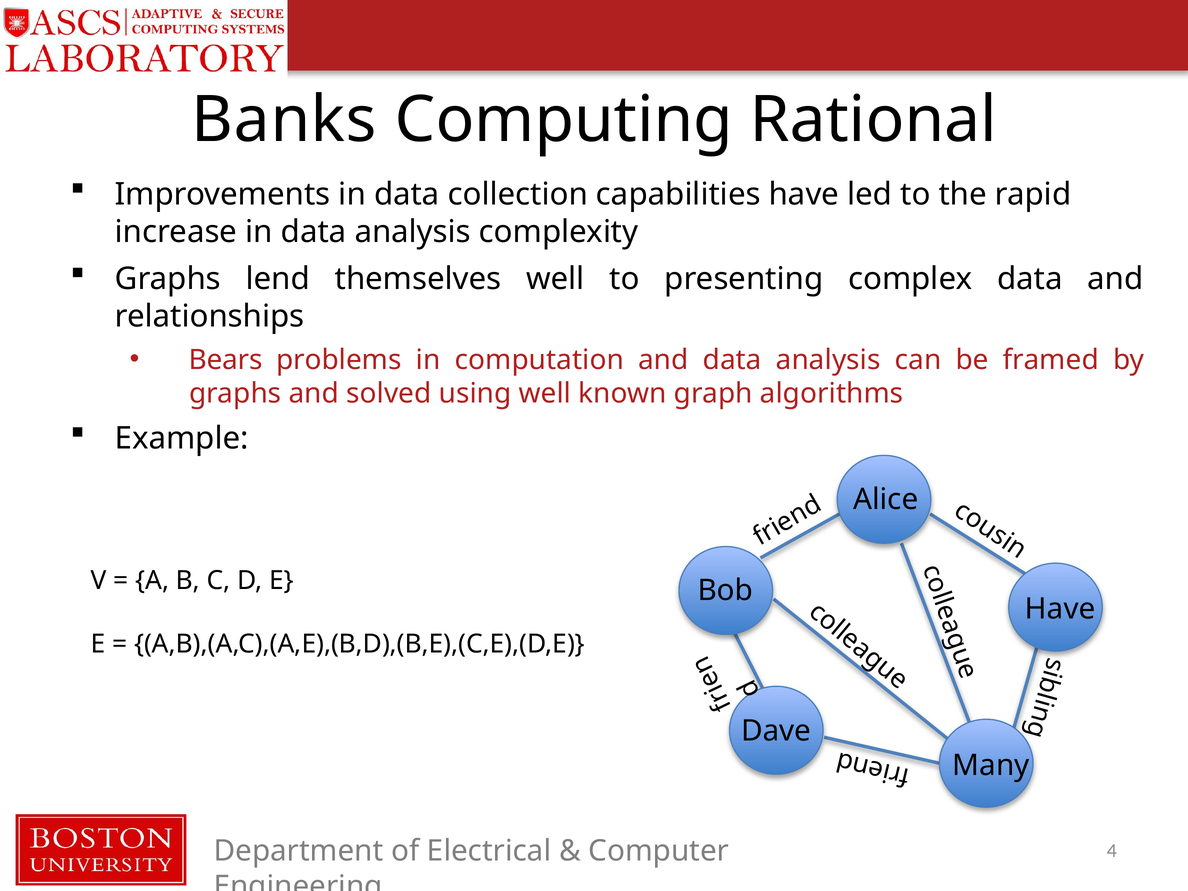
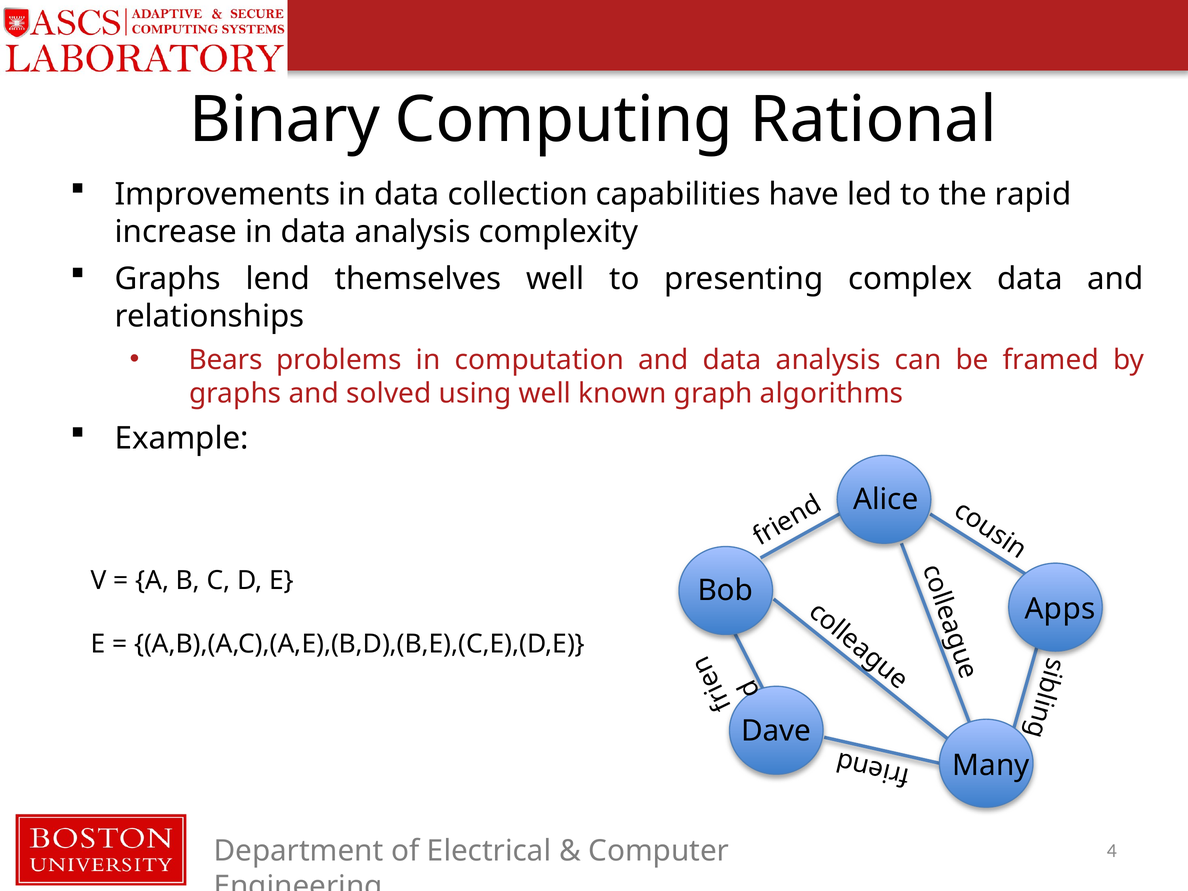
Banks: Banks -> Binary (285, 120)
Have: Have -> Apps (1060, 609)
